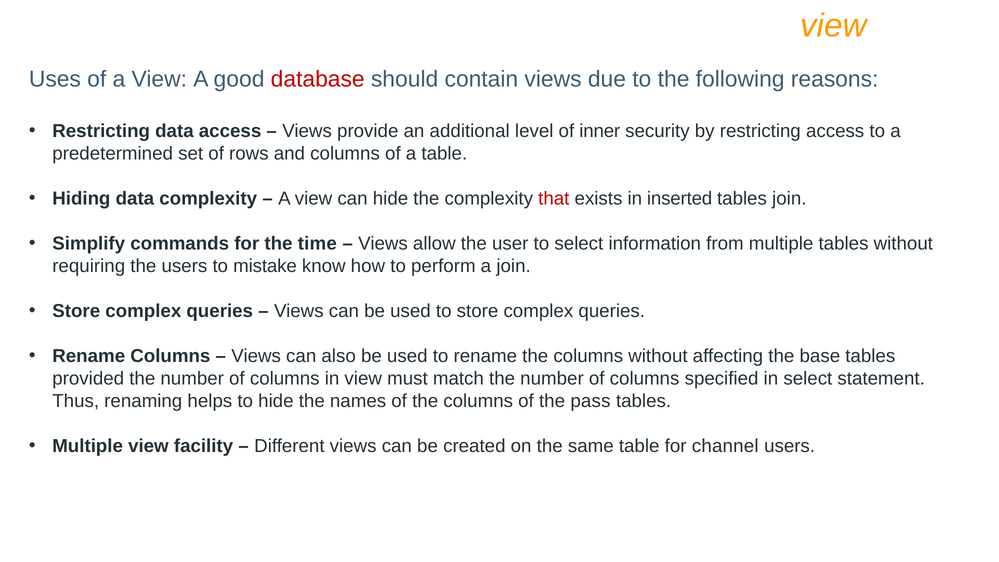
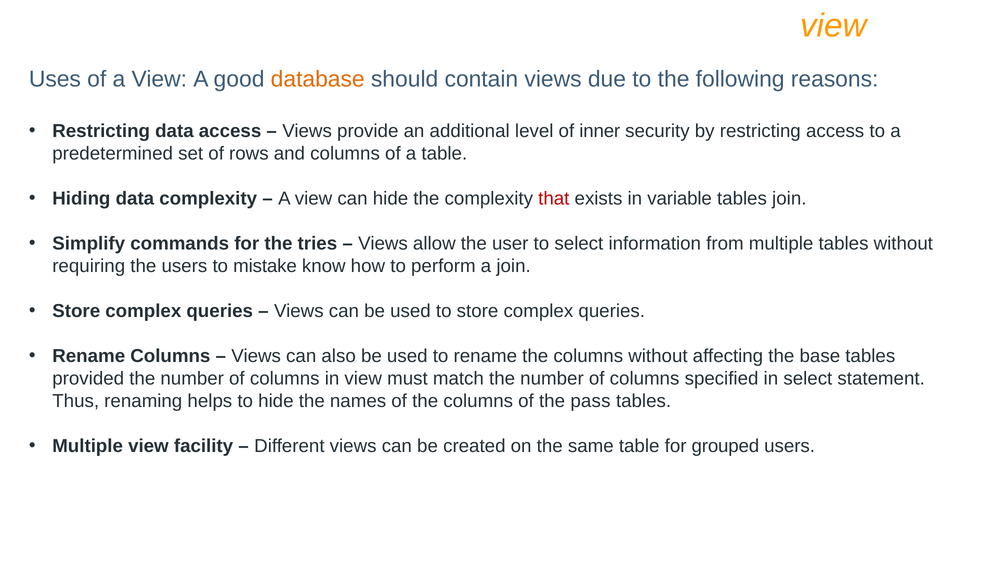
database colour: red -> orange (318, 79)
inserted: inserted -> variable (680, 199)
time: time -> tries (317, 244)
channel: channel -> grouped (725, 446)
